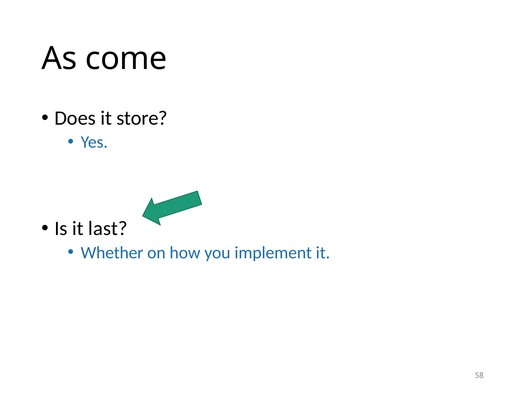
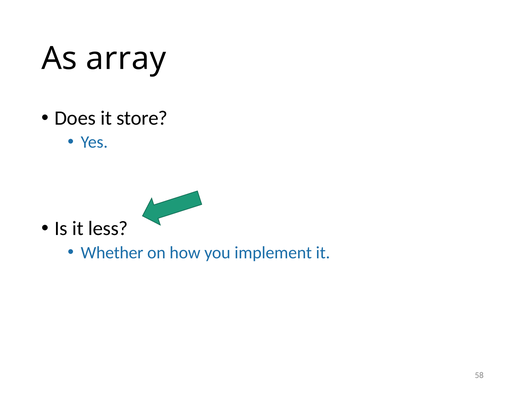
come: come -> array (126, 59)
last: last -> less (108, 229)
